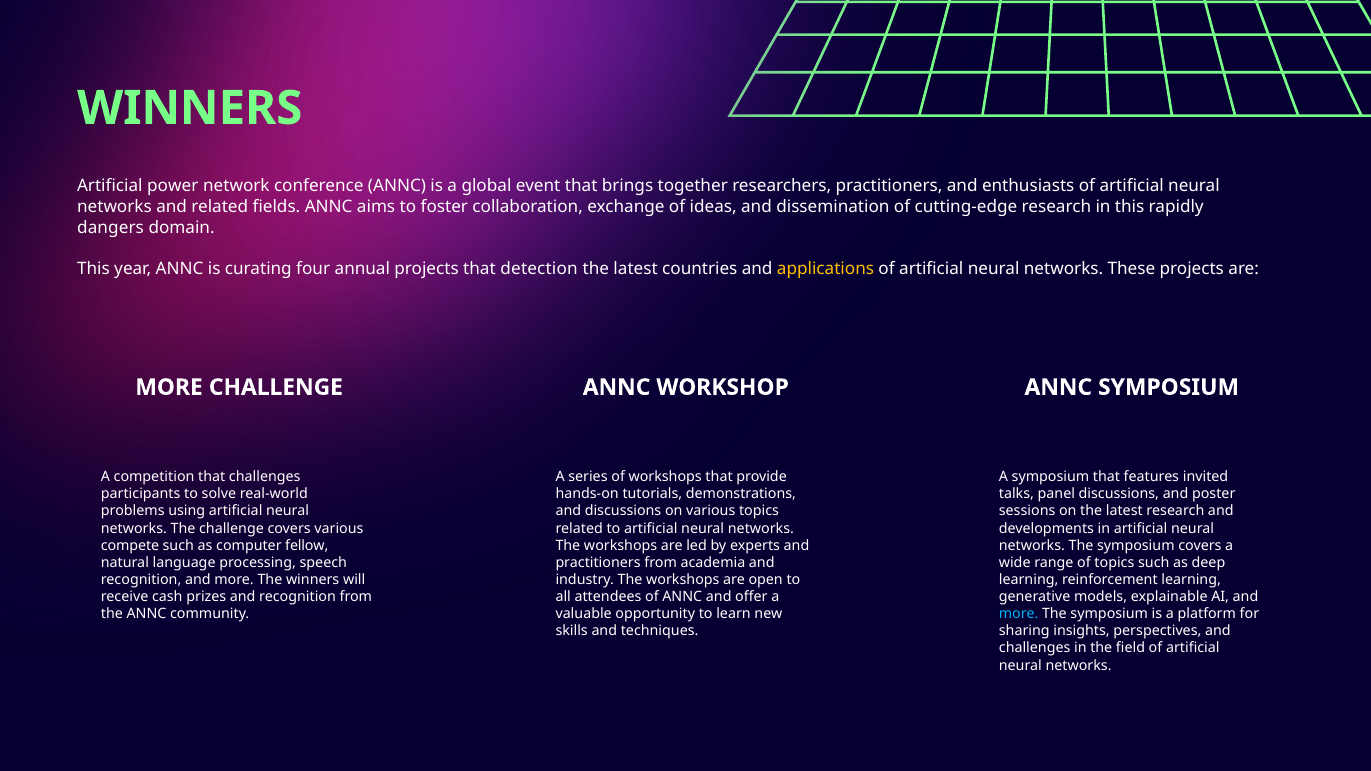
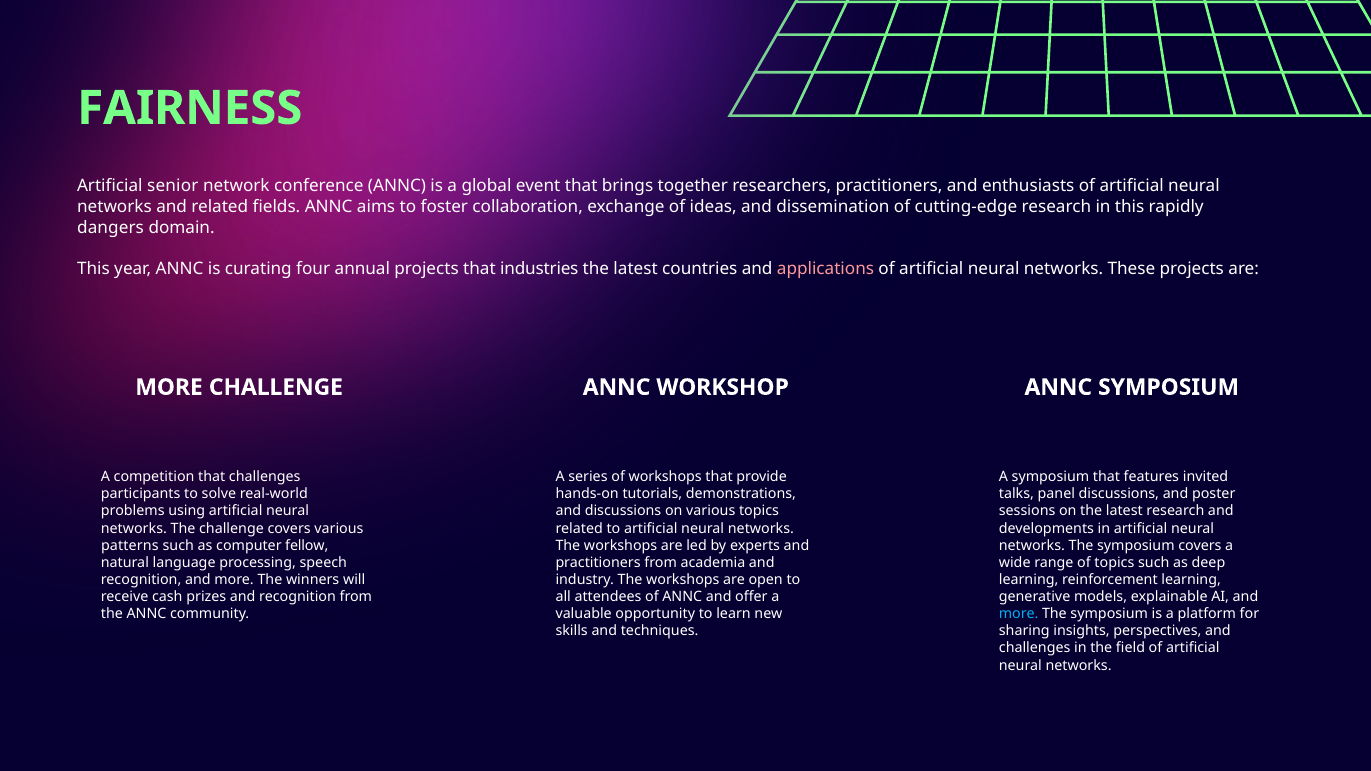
WINNERS: WINNERS -> FAIRNESS (190, 108)
power: power -> senior (173, 186)
detection: detection -> industries (539, 269)
applications colour: yellow -> pink (826, 269)
compete: compete -> patterns (130, 546)
